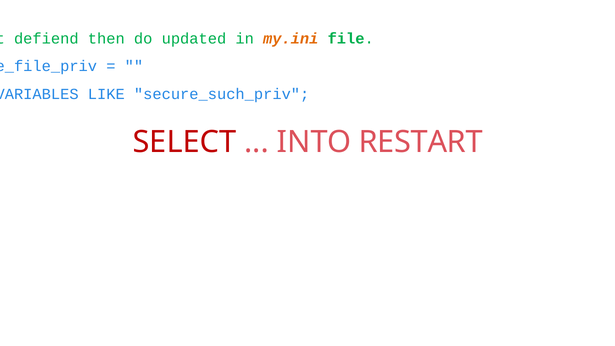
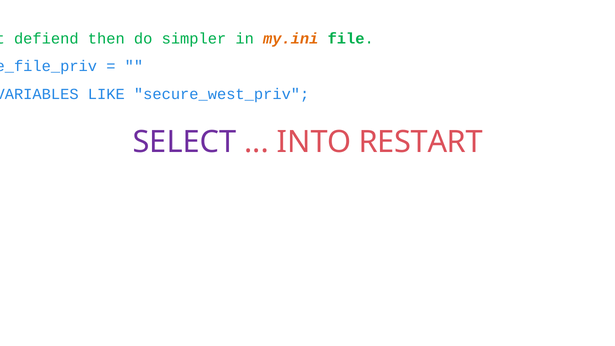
updated: updated -> simpler (194, 39)
secure_such_priv: secure_such_priv -> secure_west_priv (222, 94)
SELECT colour: red -> purple (184, 142)
